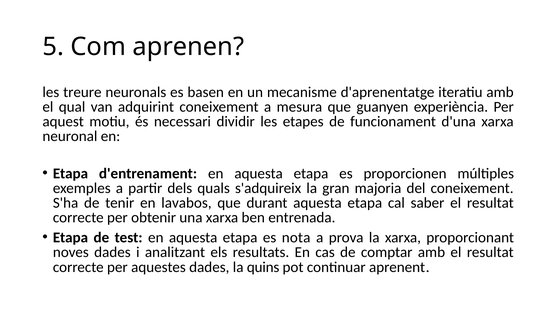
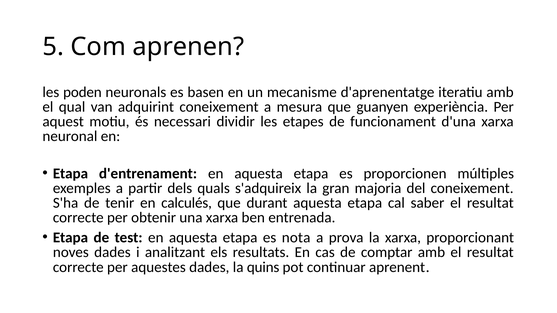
treure: treure -> poden (82, 92)
lavabos: lavabos -> calculés (187, 203)
